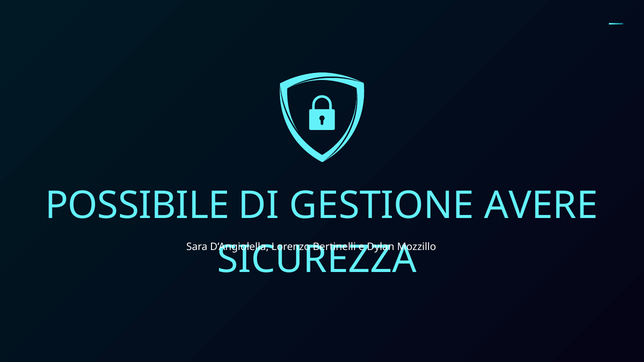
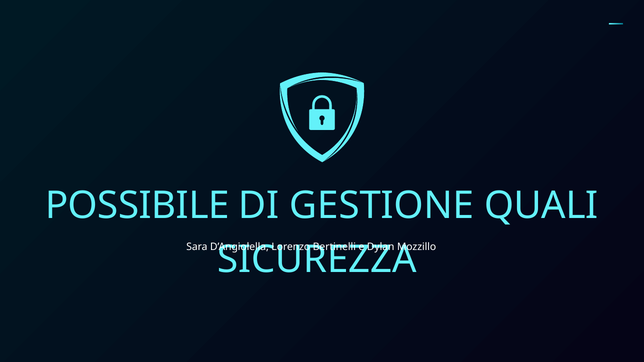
AVERE: AVERE -> QUALI (541, 206)
